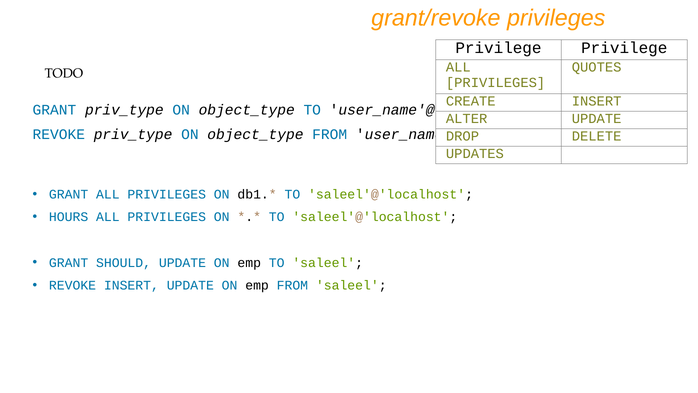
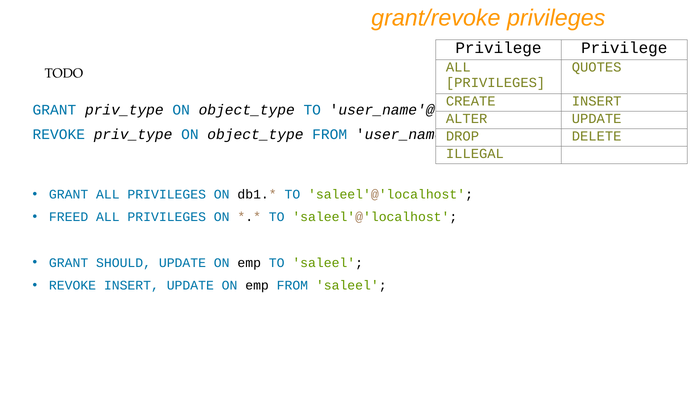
UPDATES: UPDATES -> ILLEGAL (475, 153)
HOURS: HOURS -> FREED (69, 217)
